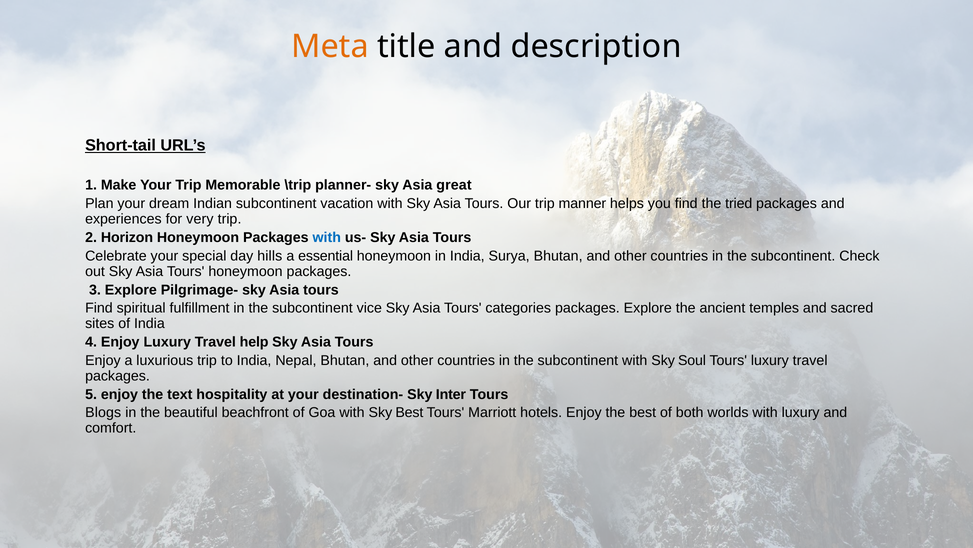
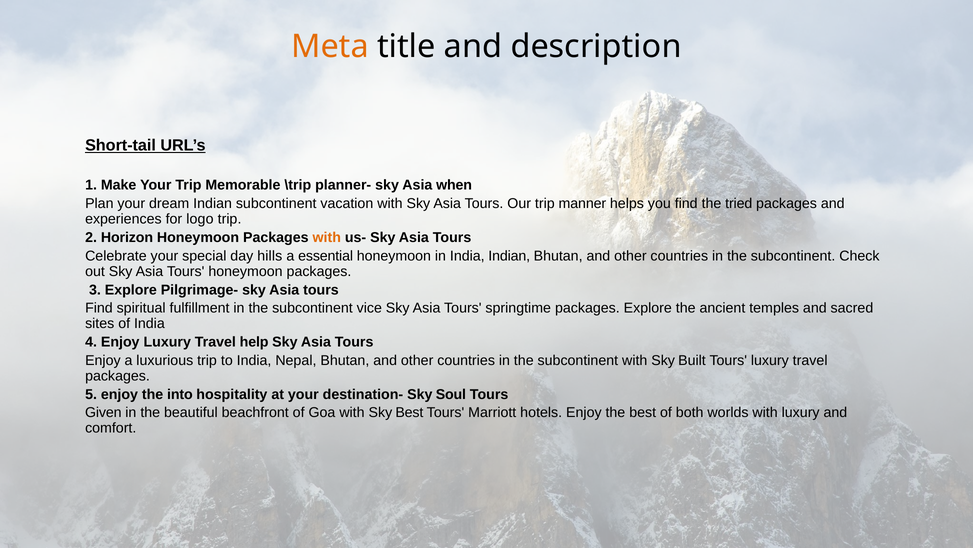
great: great -> when (454, 185)
very: very -> logo (200, 219)
with colour: blue -> orange (327, 237)
India Surya: Surya -> Indian (509, 256)
categories: categories -> springtime (518, 308)
Soul: Soul -> Built (692, 360)
text: text -> into (180, 394)
Inter: Inter -> Soul (451, 394)
Blogs: Blogs -> Given (103, 412)
